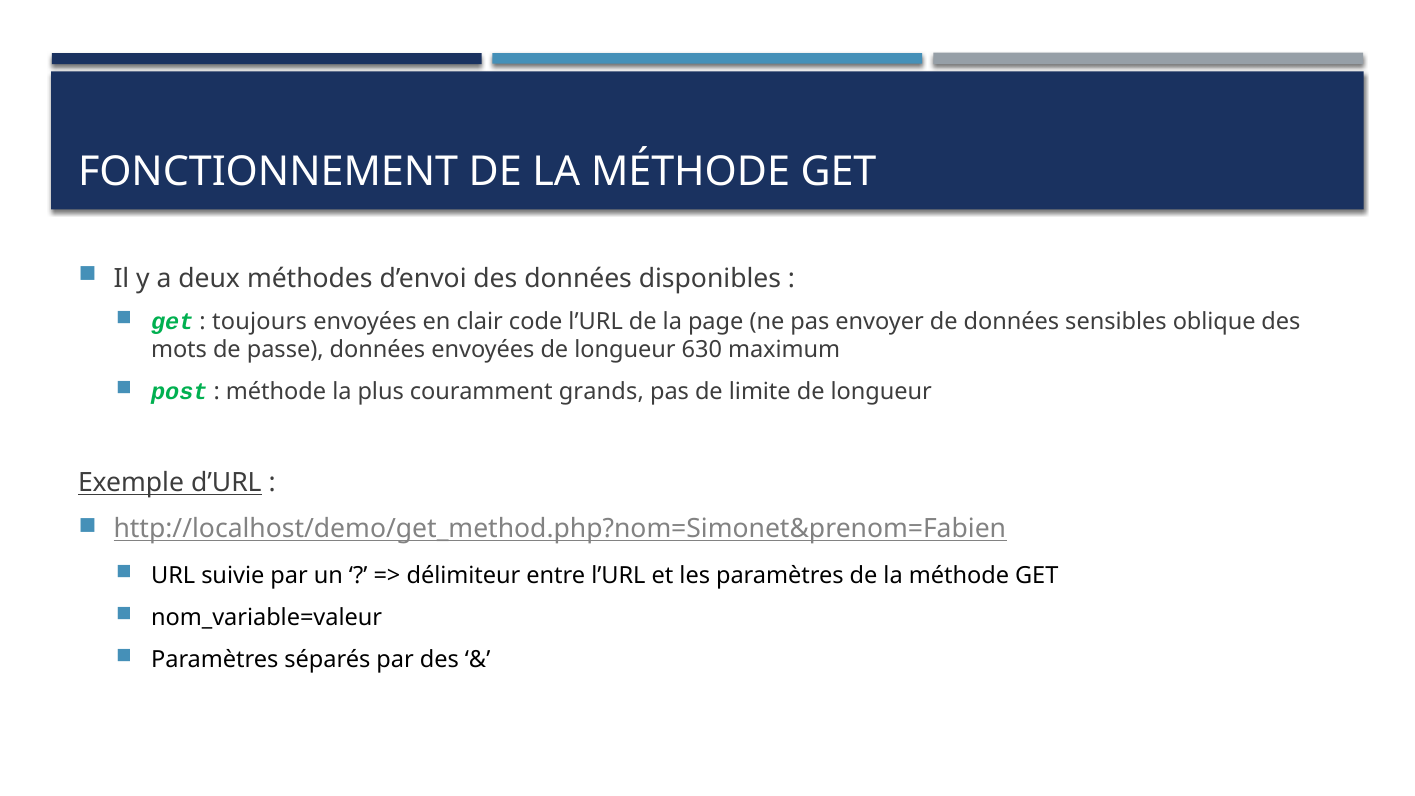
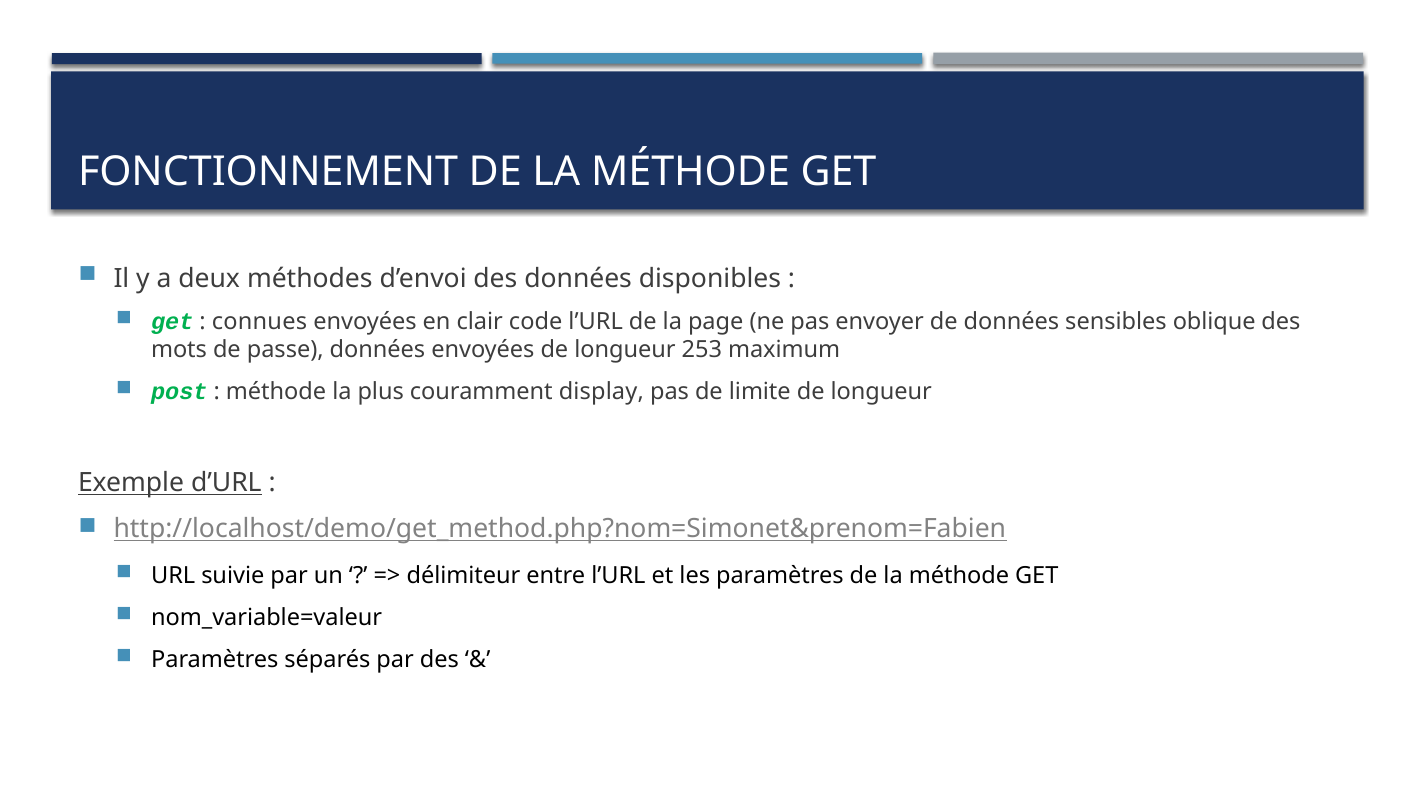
toujours: toujours -> connues (259, 322)
630: 630 -> 253 (702, 350)
grands: grands -> display (601, 392)
